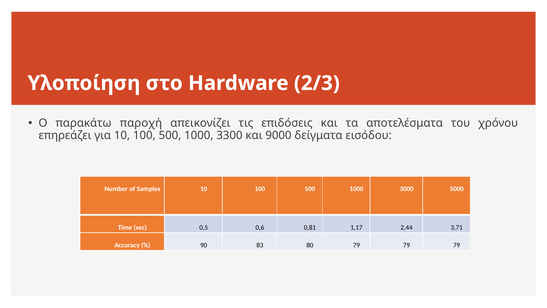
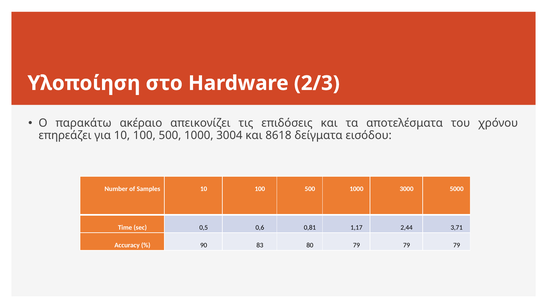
παροχή: παροχή -> ακέραιο (141, 123)
3300: 3300 -> 3004 (229, 135)
9000: 9000 -> 8618 (278, 135)
